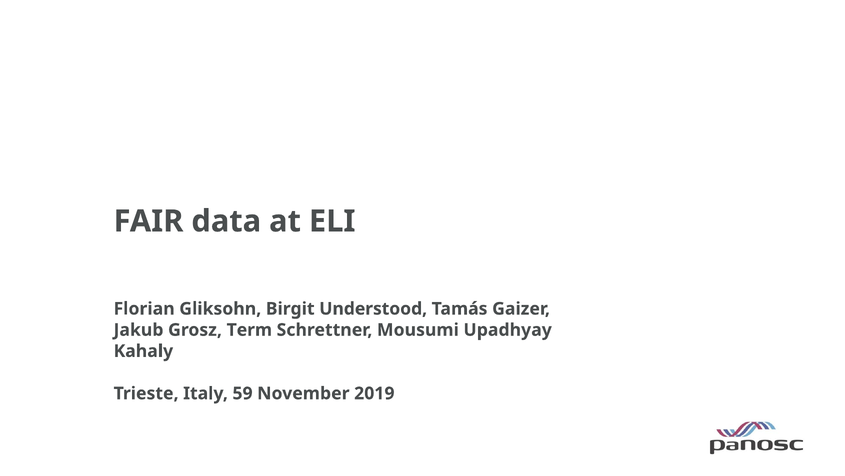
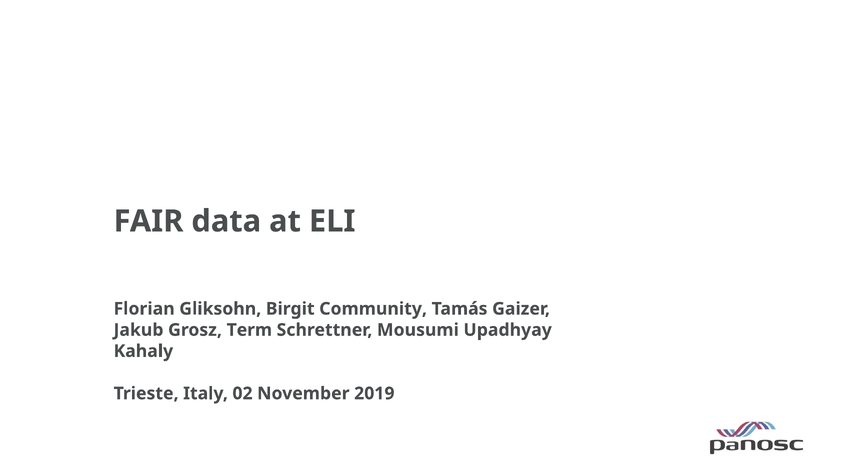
Understood: Understood -> Community (373, 308)
59: 59 -> 02 (243, 393)
